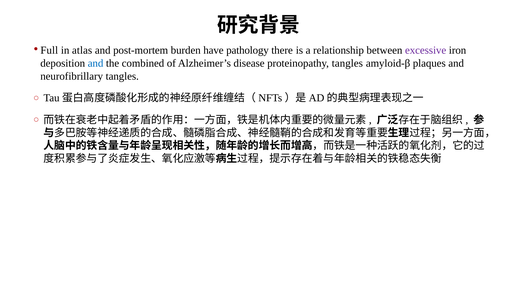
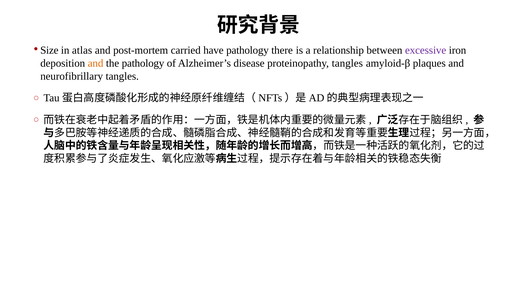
Full: Full -> Size (49, 50)
burden: burden -> carried (186, 50)
and colour: blue -> orange (96, 63)
the combined: combined -> pathology (143, 63)
